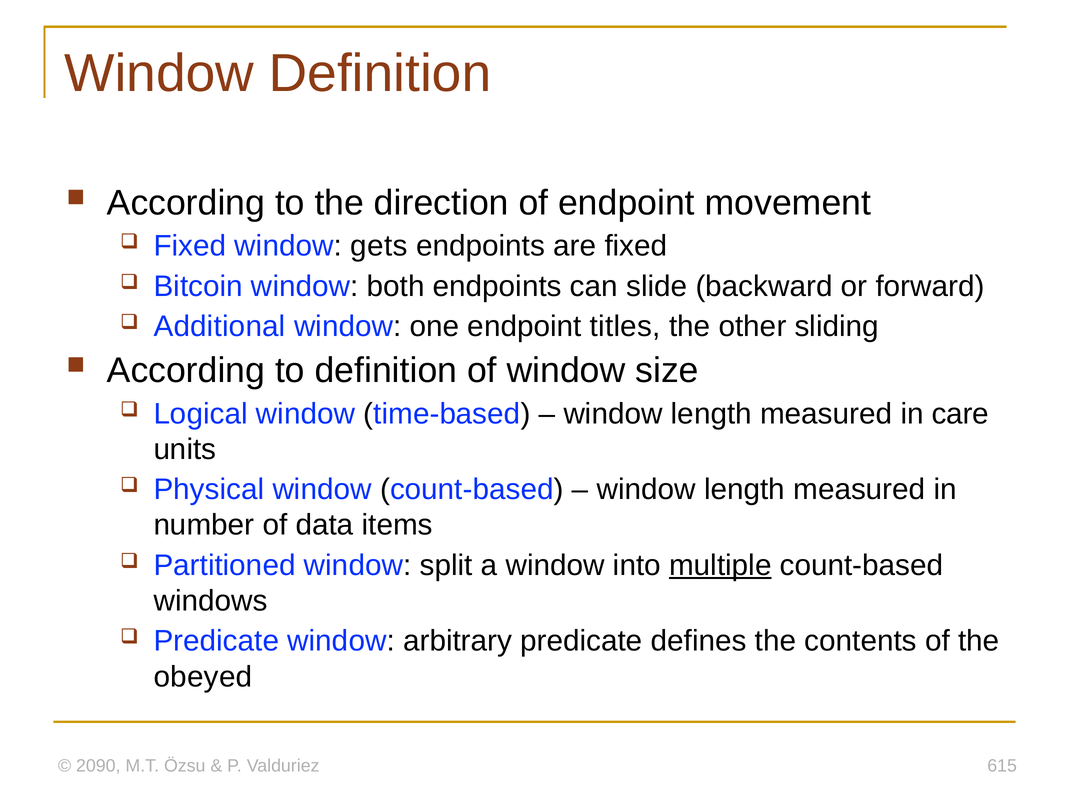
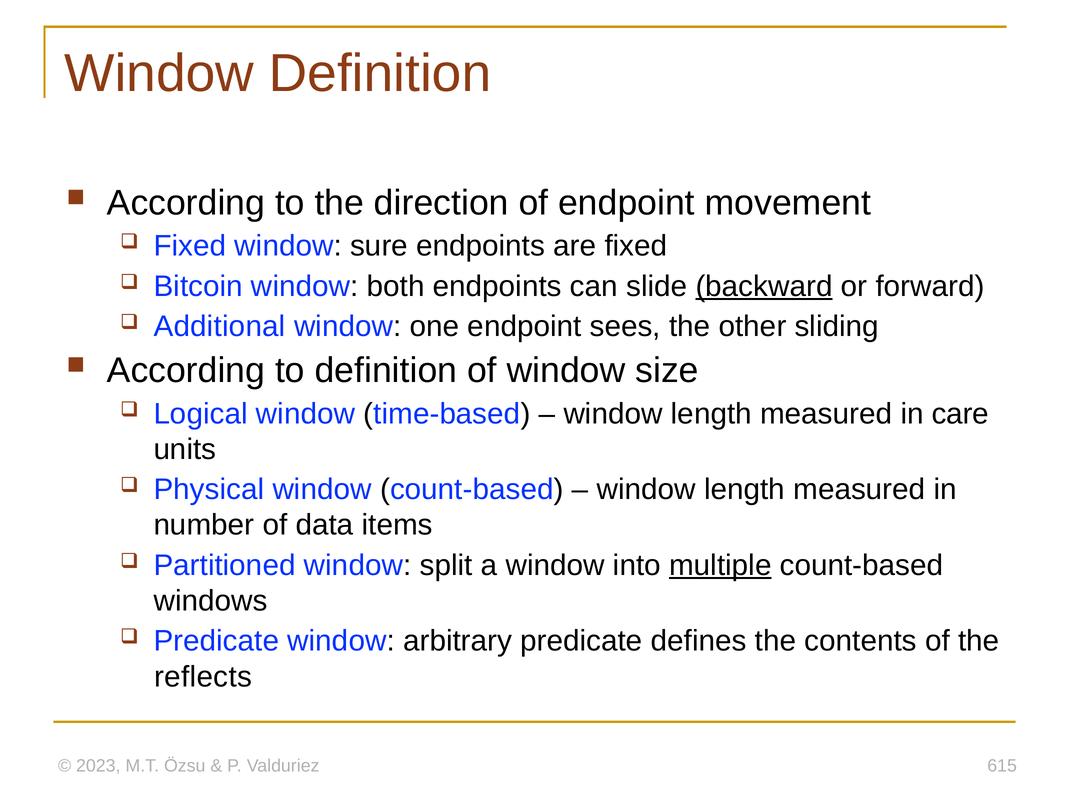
gets: gets -> sure (379, 246)
backward underline: none -> present (764, 286)
titles: titles -> sees (625, 326)
obeyed: obeyed -> reflects (203, 677)
2090: 2090 -> 2023 (98, 766)
